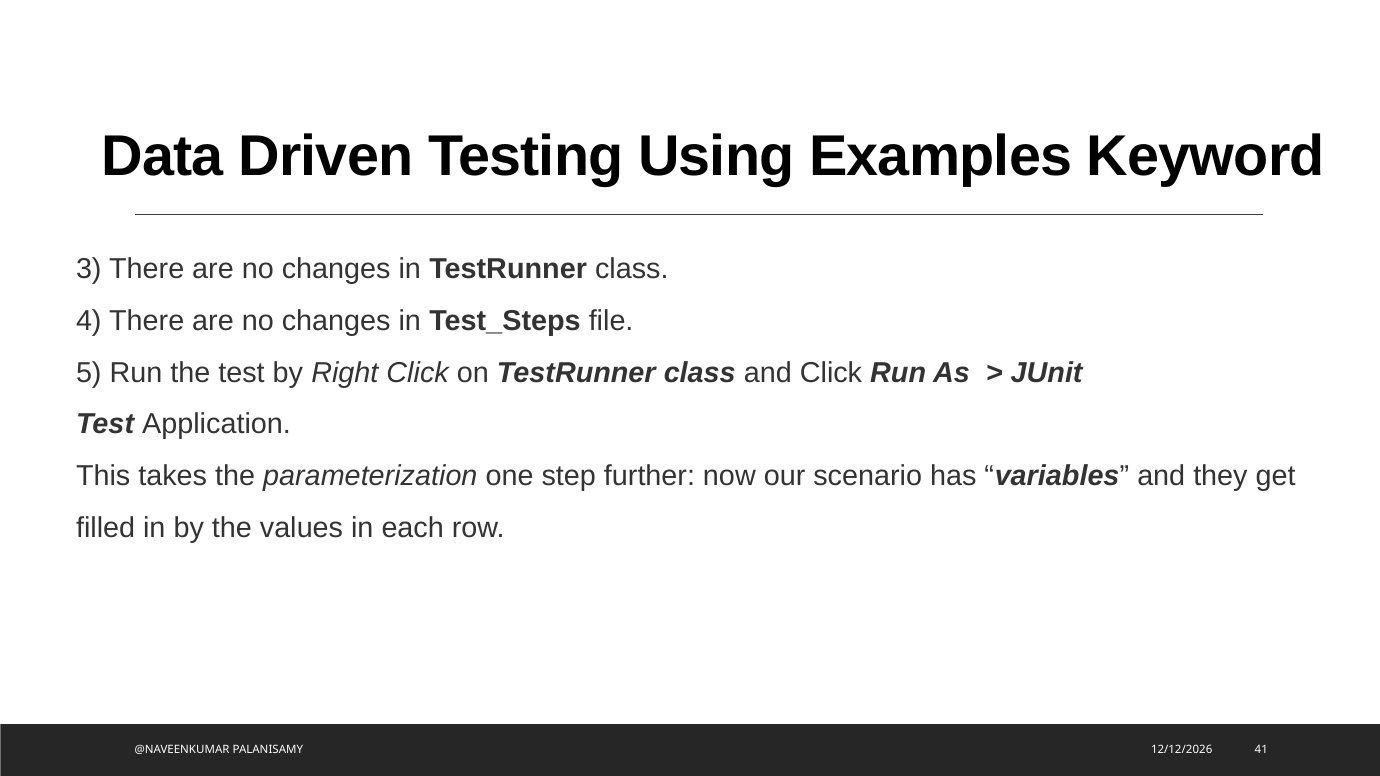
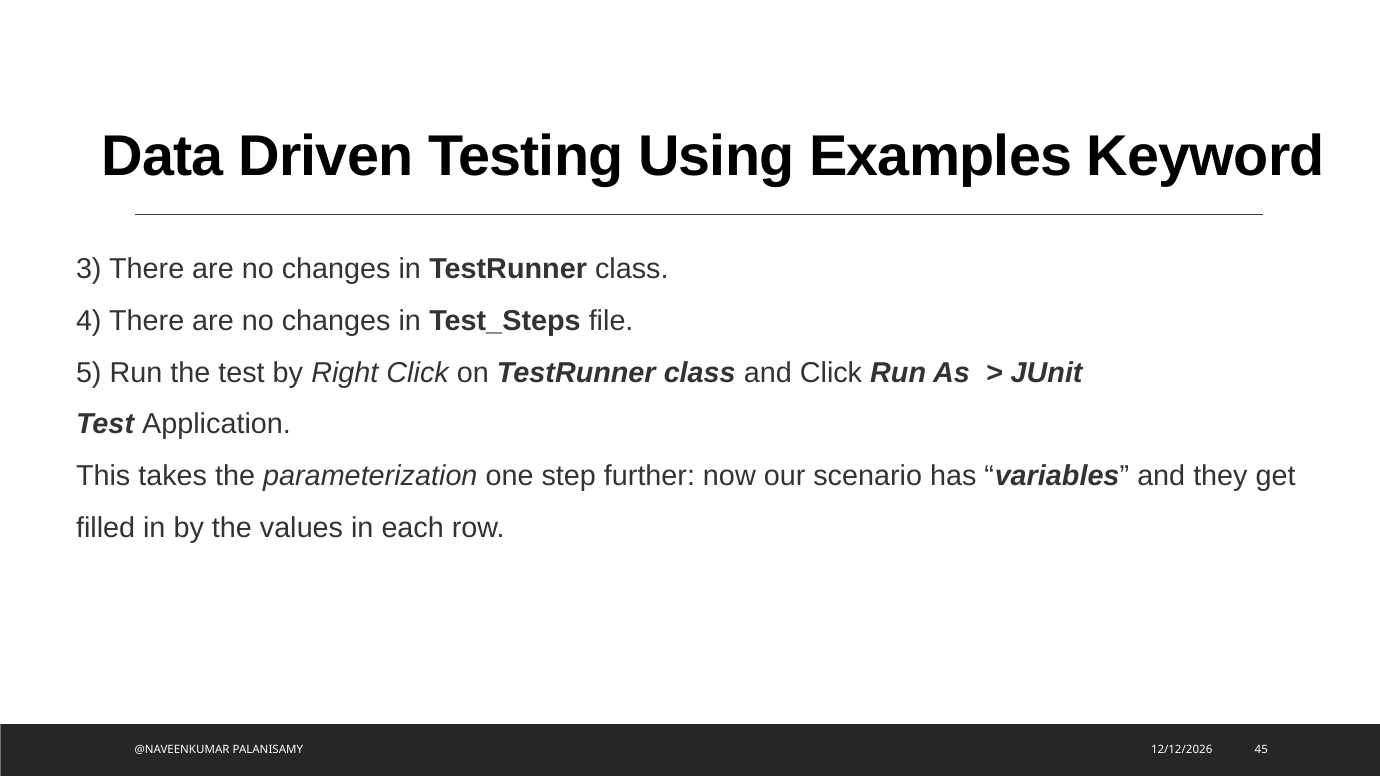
41: 41 -> 45 (1261, 750)
